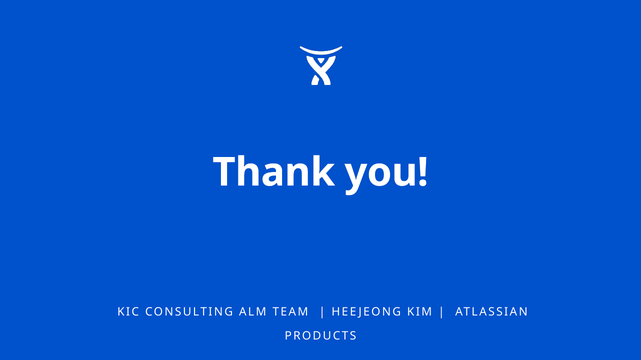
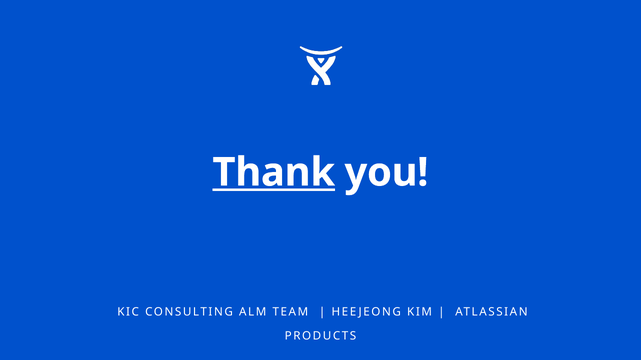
Thank underline: none -> present (274, 173)
